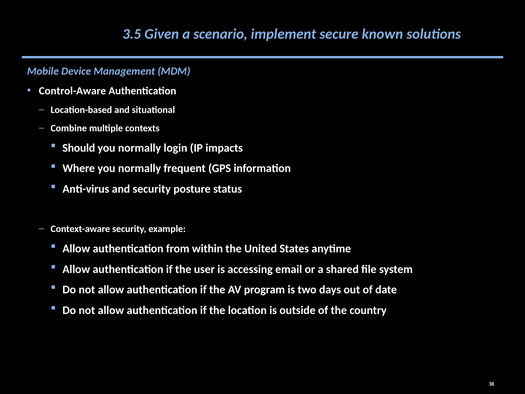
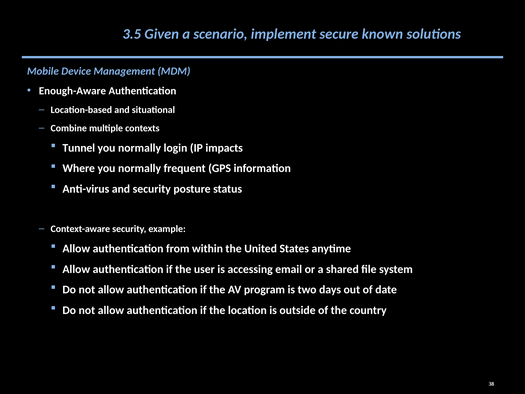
Control-Aware: Control-Aware -> Enough-Aware (72, 91)
Should: Should -> Tunnel (79, 148)
